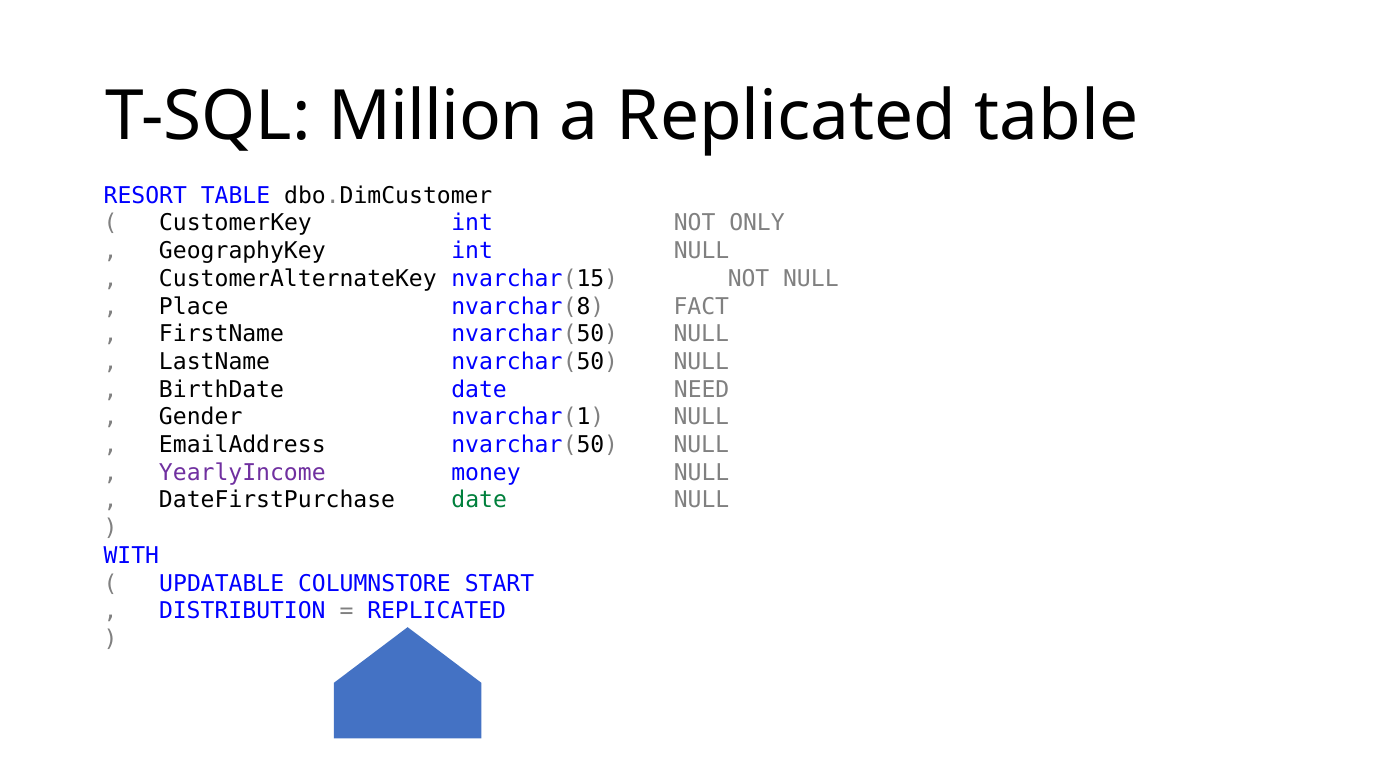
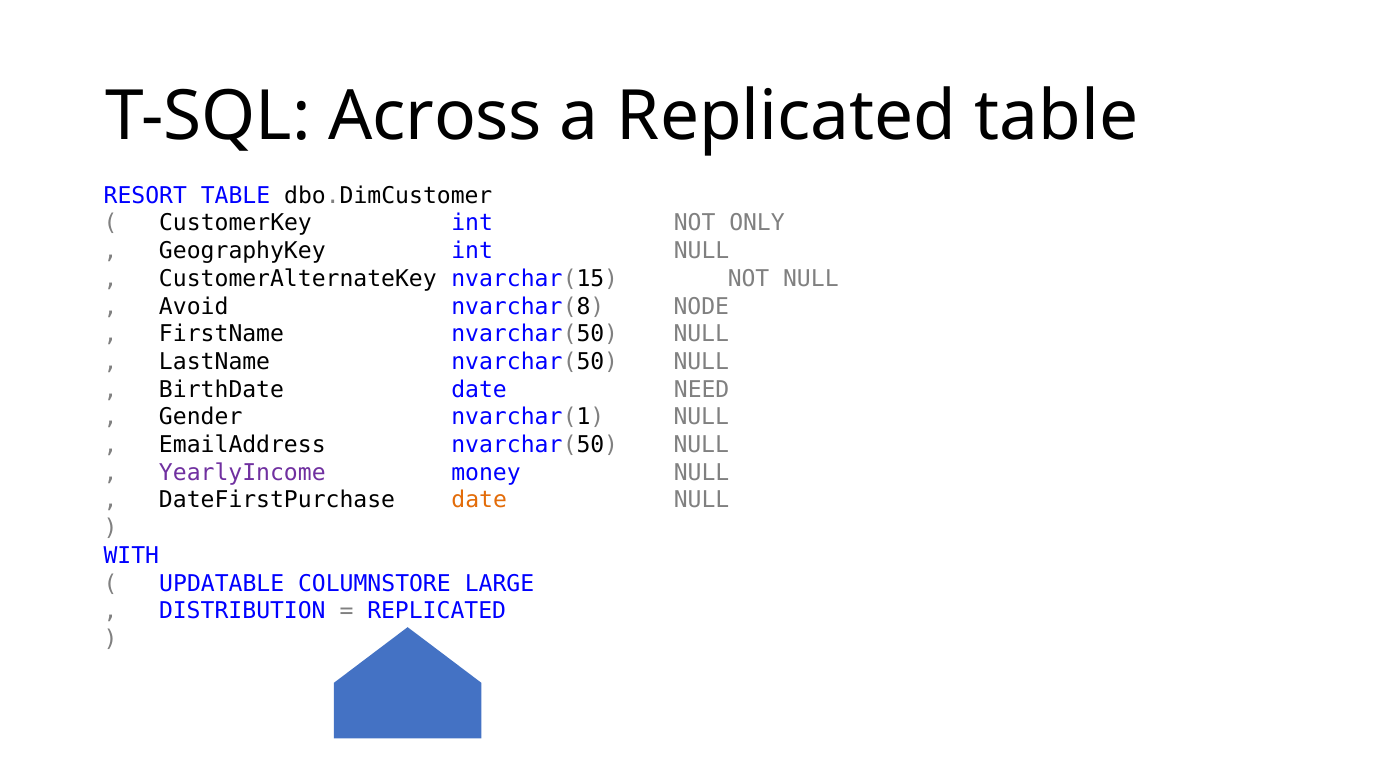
Million: Million -> Across (435, 116)
Place: Place -> Avoid (194, 306)
FACT: FACT -> NODE (701, 306)
date colour: green -> orange (479, 500)
START: START -> LARGE (500, 584)
